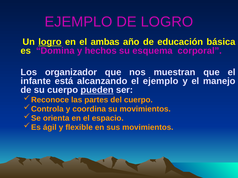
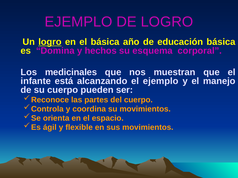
el ambas: ambas -> básica (105, 42)
organizador: organizador -> medicinales (71, 72)
pueden underline: present -> none (97, 90)
